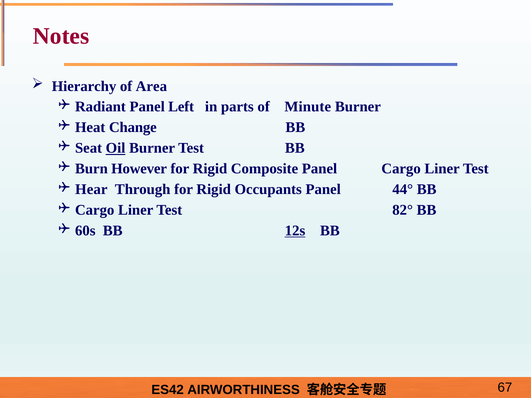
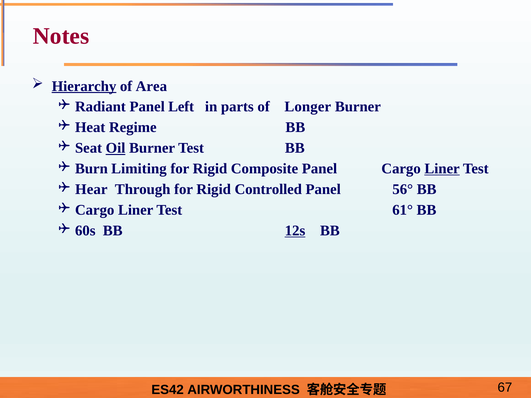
Hierarchy underline: none -> present (84, 86)
Minute: Minute -> Longer (308, 107)
Change: Change -> Regime (133, 128)
However: However -> Limiting (139, 169)
Liner underline: none -> present (442, 169)
Occupants: Occupants -> Controlled (268, 189)
44°: 44° -> 56° (403, 189)
82°: 82° -> 61° (403, 210)
